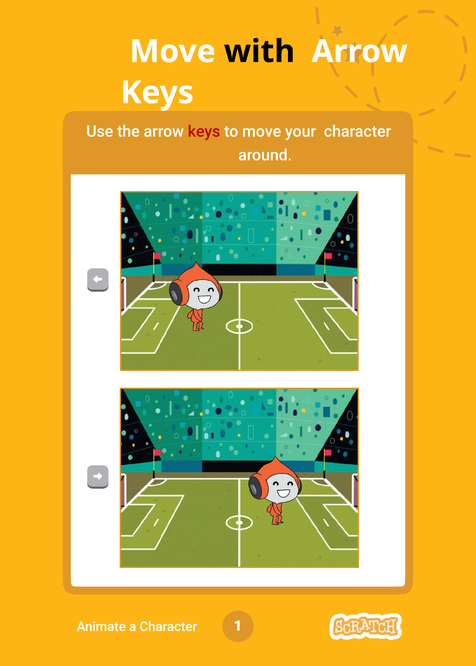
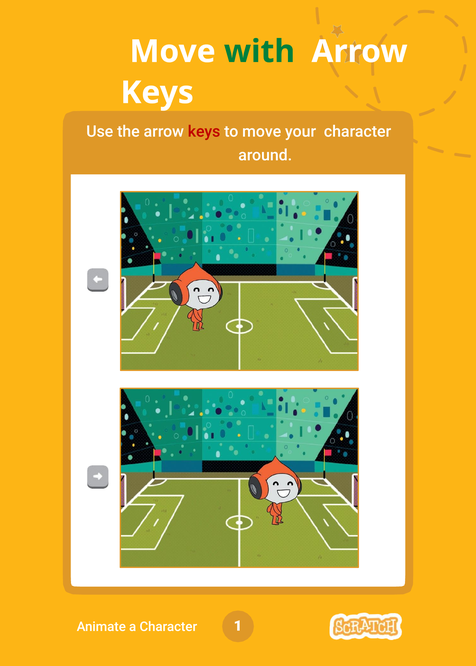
with colour: black -> green (259, 52)
